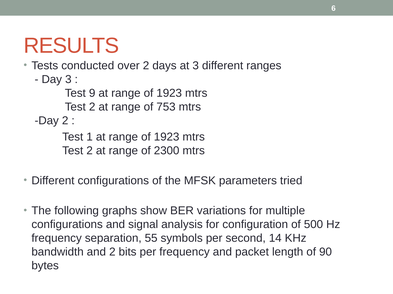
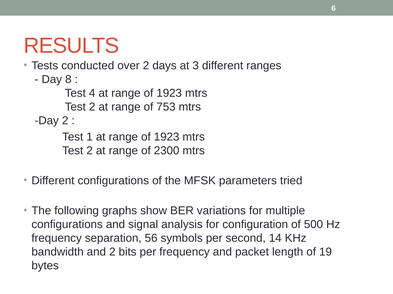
Day 3: 3 -> 8 (68, 80)
9: 9 -> 4 (92, 93)
55: 55 -> 56 (151, 239)
90: 90 -> 19 (326, 253)
